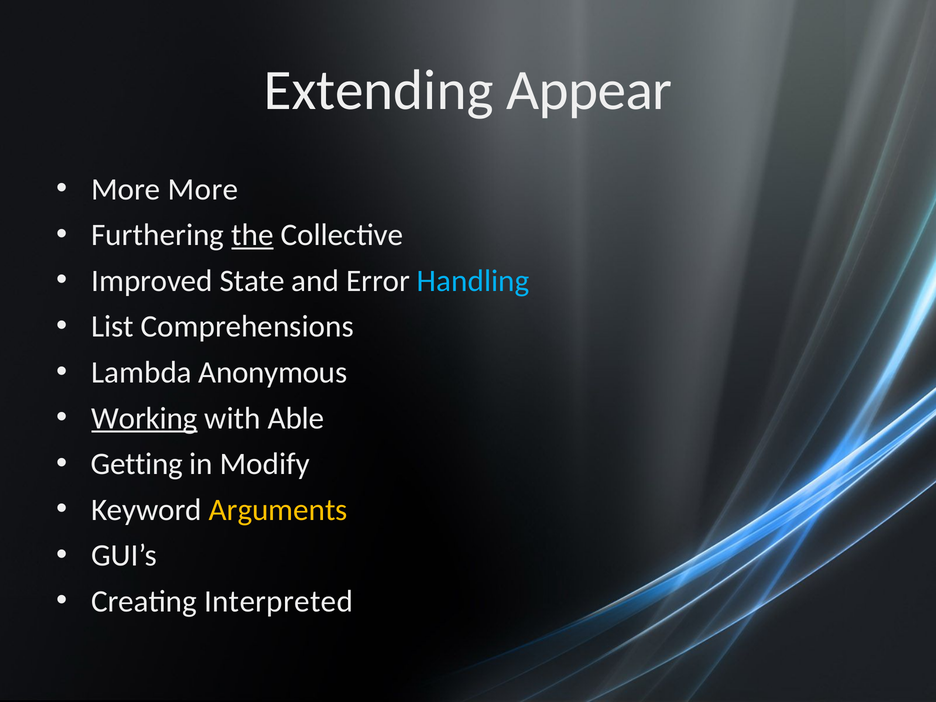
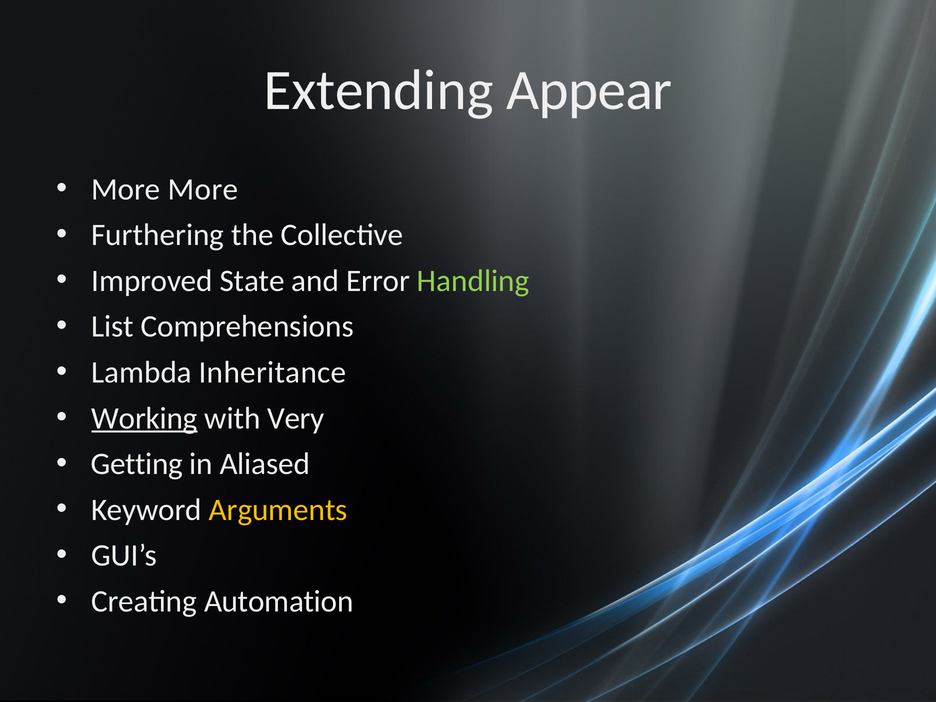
the underline: present -> none (252, 235)
Handling colour: light blue -> light green (473, 281)
Anonymous: Anonymous -> Inheritance (273, 372)
Able: Able -> Very (296, 418)
Modify: Modify -> Aliased (265, 464)
Interpreted: Interpreted -> Automation (279, 601)
